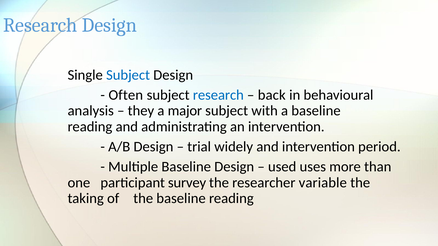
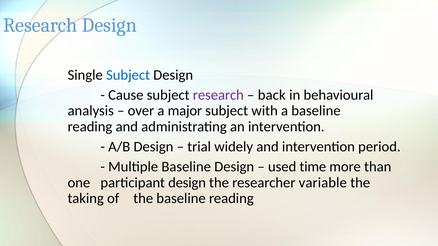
Often: Often -> Cause (126, 95)
research colour: blue -> purple (218, 95)
they: they -> over (141, 111)
uses: uses -> time (313, 167)
participant survey: survey -> design (187, 183)
